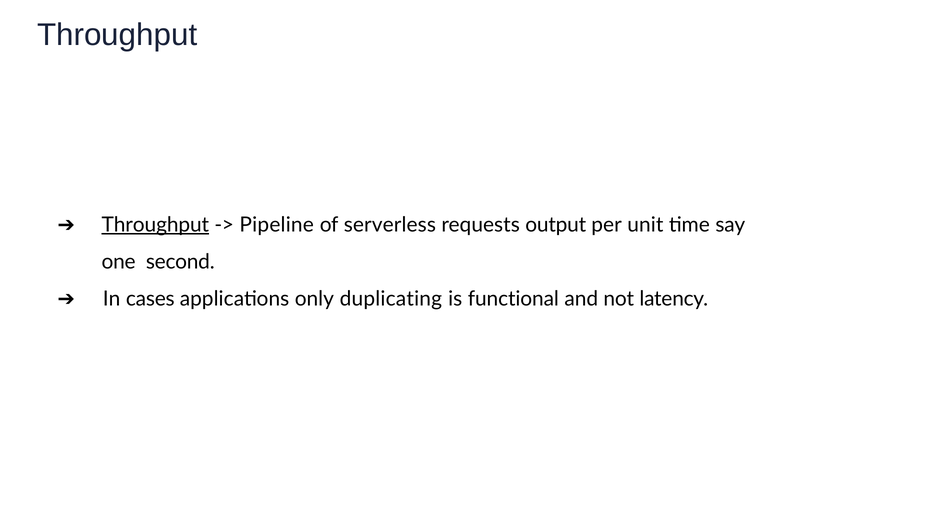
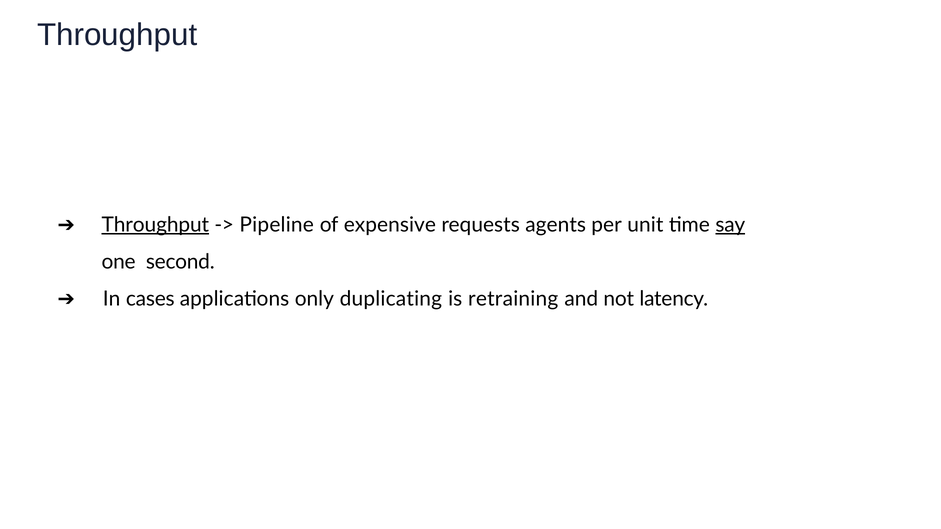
serverless: serverless -> expensive (390, 225)
output: output -> agents (556, 225)
say underline: none -> present (730, 225)
functional: functional -> retraining (513, 299)
